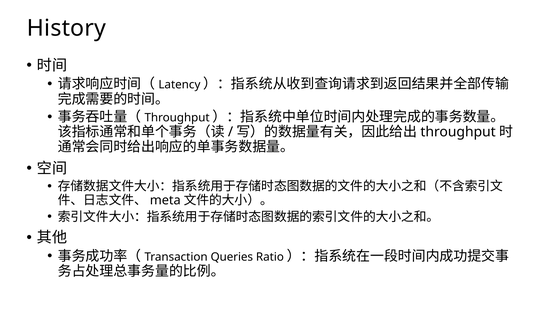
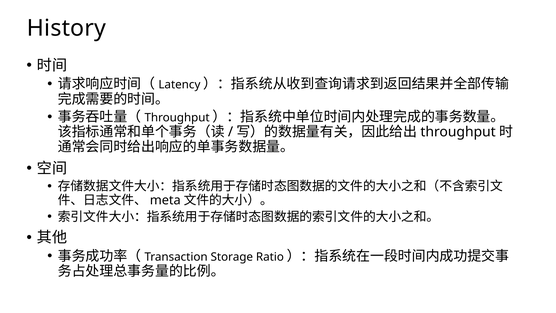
Queries: Queries -> Storage (232, 257)
